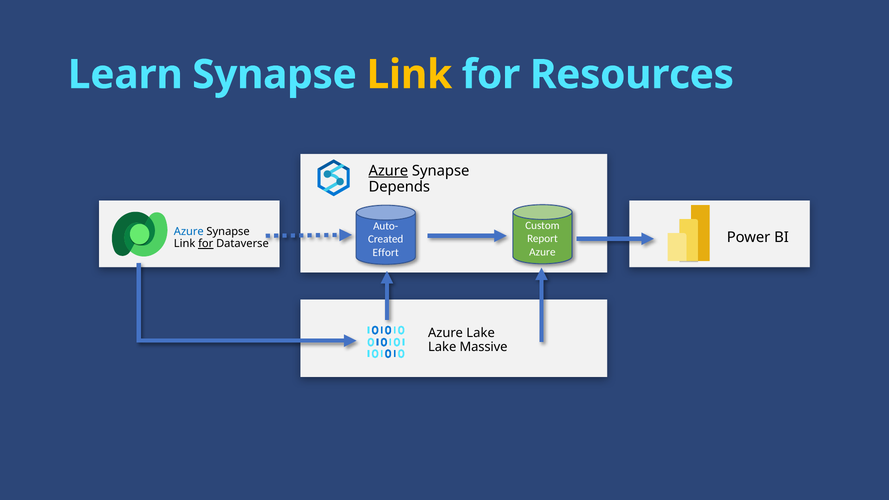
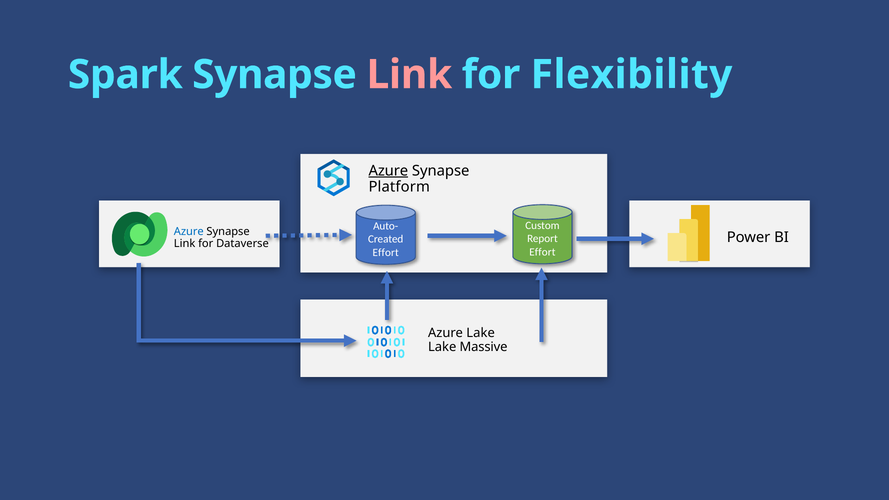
Learn: Learn -> Spark (125, 75)
Link colour: yellow -> pink (409, 75)
Resources: Resources -> Flexibility (631, 75)
Depends: Depends -> Platform (399, 187)
for underline: present -> none (206, 244)
Azure: Azure -> Effort (542, 252)
